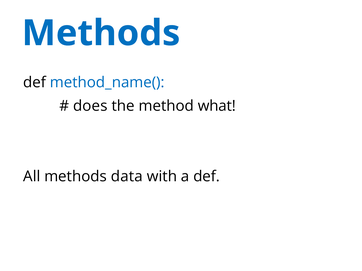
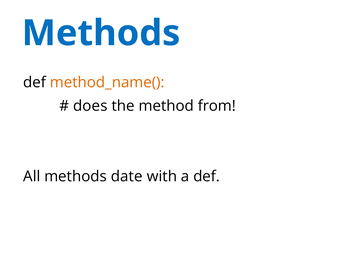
method_name( colour: blue -> orange (107, 83)
what: what -> from (217, 106)
data: data -> date (127, 177)
